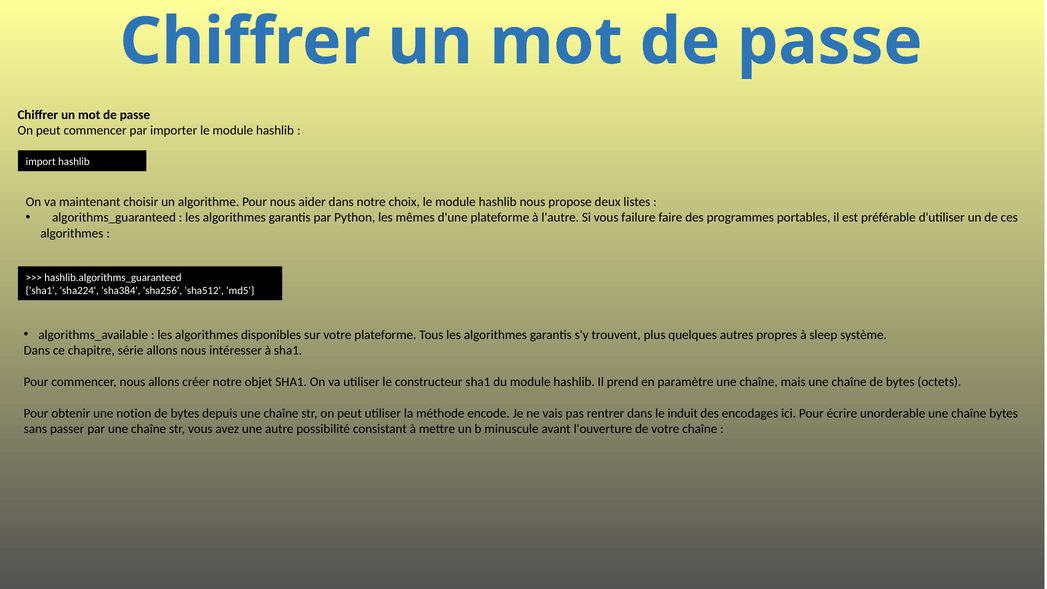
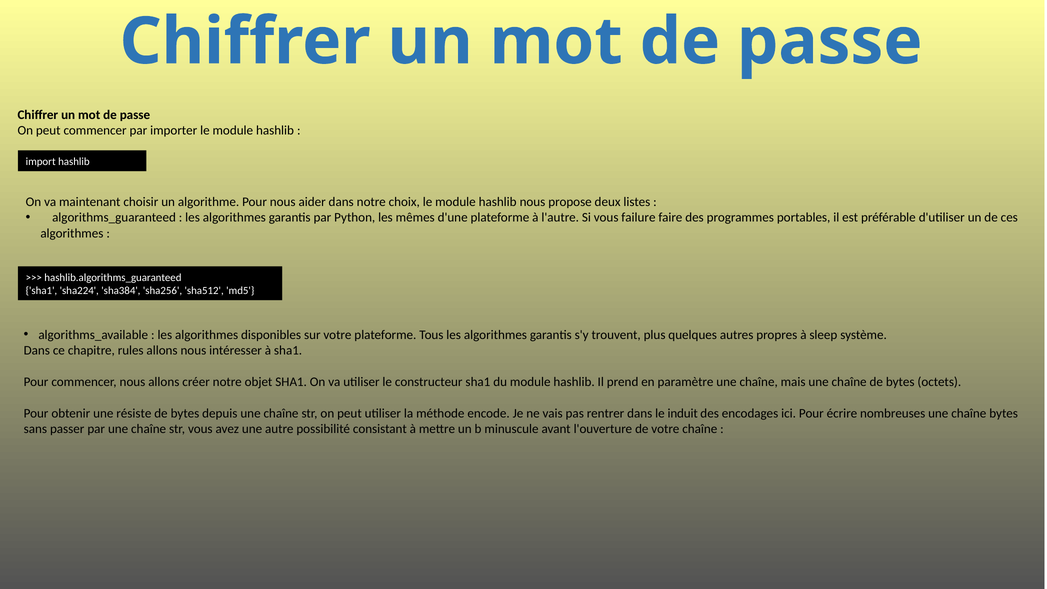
série: série -> rules (131, 351)
notion: notion -> résiste (134, 413)
unorderable: unorderable -> nombreuses (893, 413)
